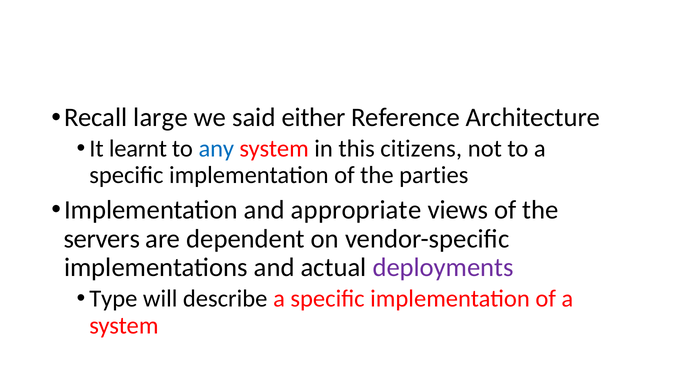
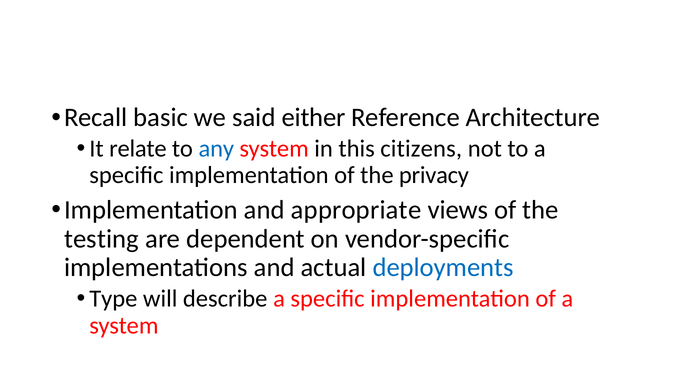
large: large -> basic (161, 118)
learnt: learnt -> relate (138, 149)
parties: parties -> privacy (434, 175)
servers: servers -> testing (102, 239)
deployments colour: purple -> blue (443, 268)
